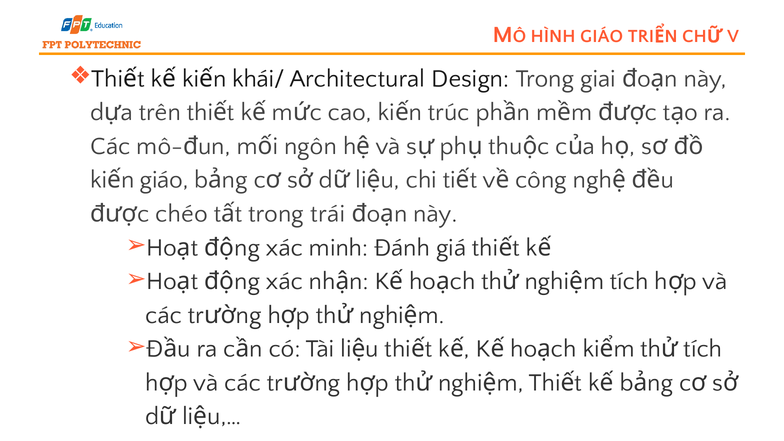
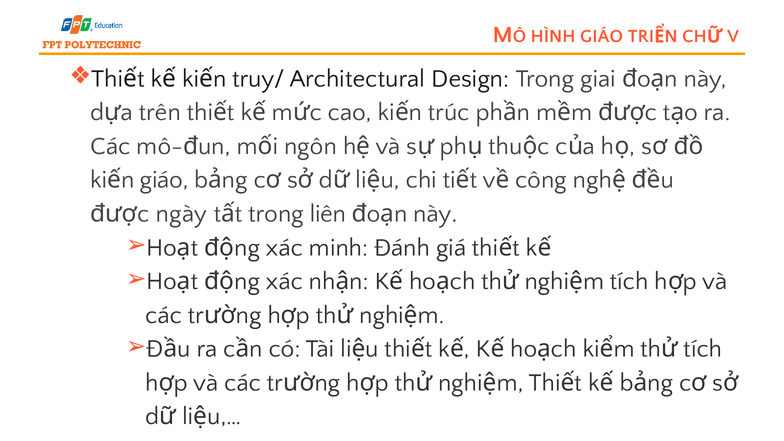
khái/: khái/ -> truy/ (258, 78)
chéo: chéo -> ngày (181, 214)
trái: trái -> liên (328, 214)
